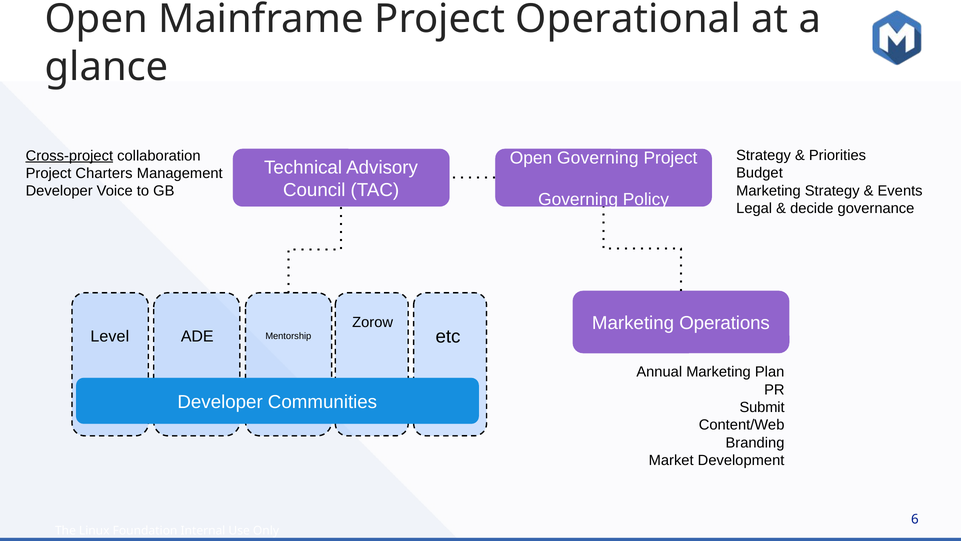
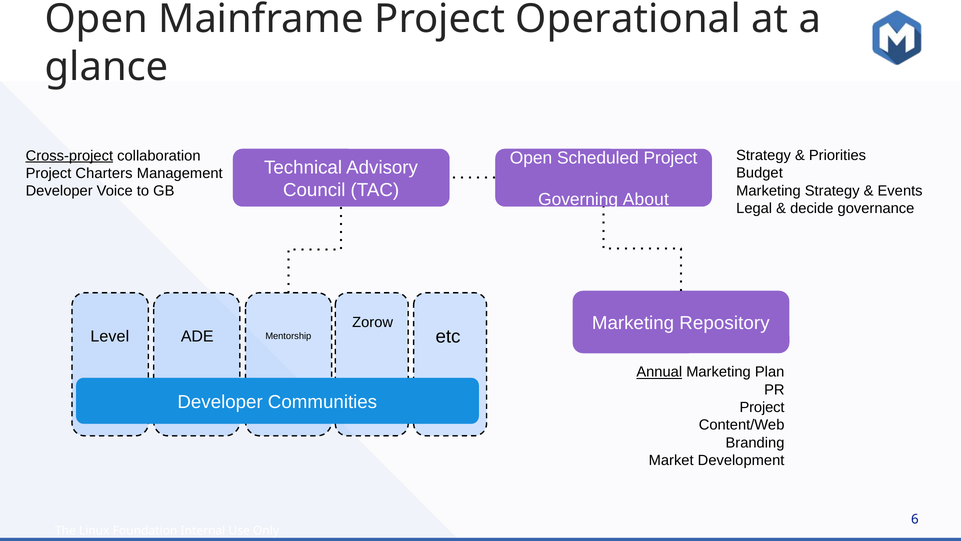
Open Governing: Governing -> Scheduled (598, 158)
Policy: Policy -> About (646, 200)
Operations: Operations -> Repository (724, 323)
Annual underline: none -> present (659, 372)
Submit: Submit -> Project (762, 407)
